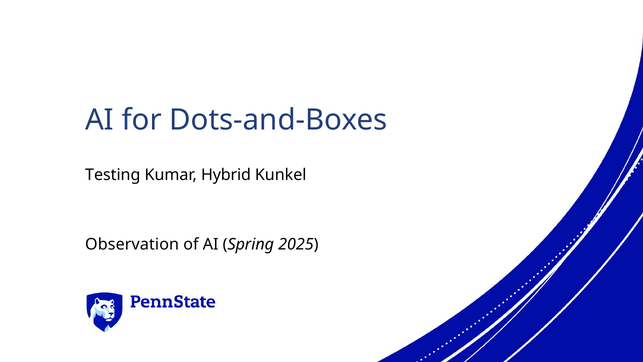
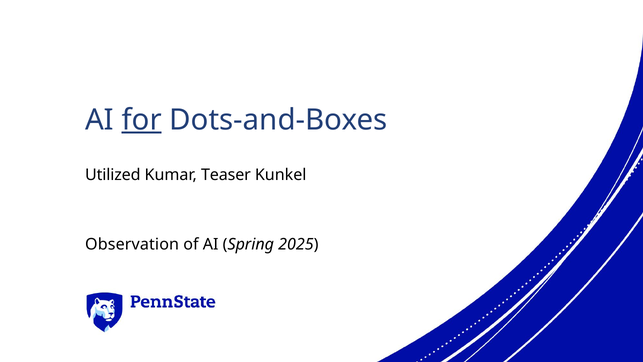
for underline: none -> present (142, 120)
Testing: Testing -> Utilized (113, 175)
Hybrid: Hybrid -> Teaser (226, 175)
